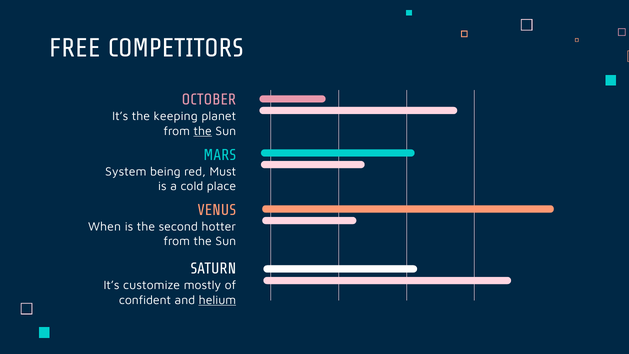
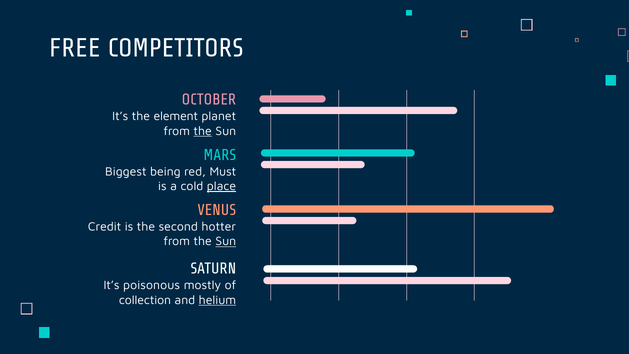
keeping: keeping -> element (176, 116)
System: System -> Biggest (126, 171)
place underline: none -> present (221, 186)
When: When -> Credit (105, 227)
Sun underline: none -> present (226, 241)
customize: customize -> poisonous (152, 285)
confident: confident -> collection (145, 300)
